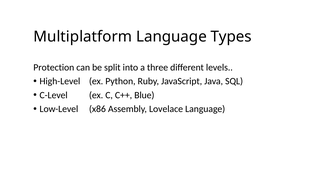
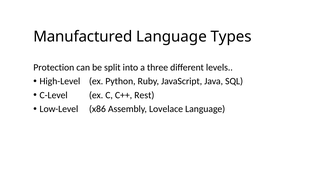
Multiplatform: Multiplatform -> Manufactured (83, 37)
Blue: Blue -> Rest (144, 95)
